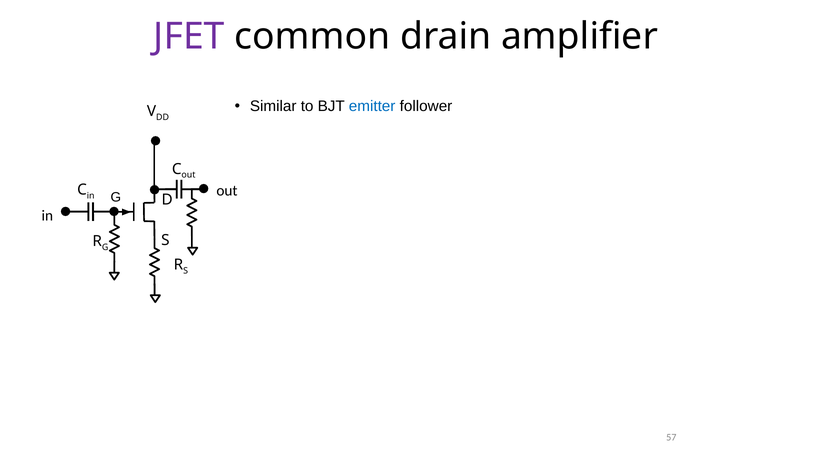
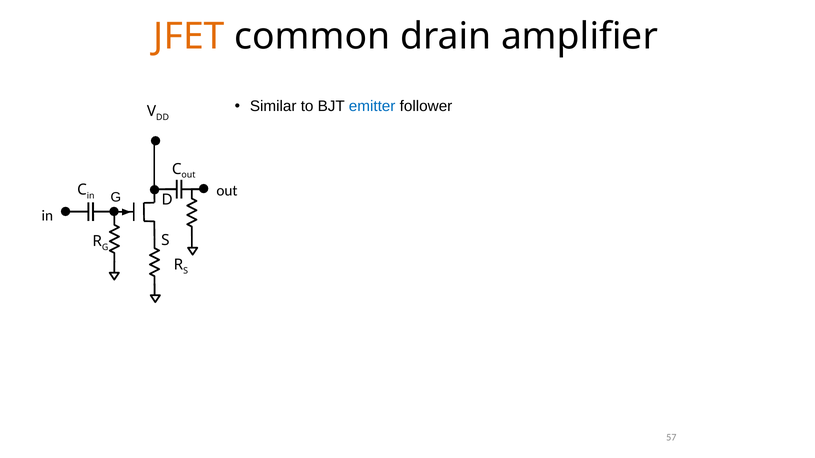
JFET colour: purple -> orange (189, 36)
